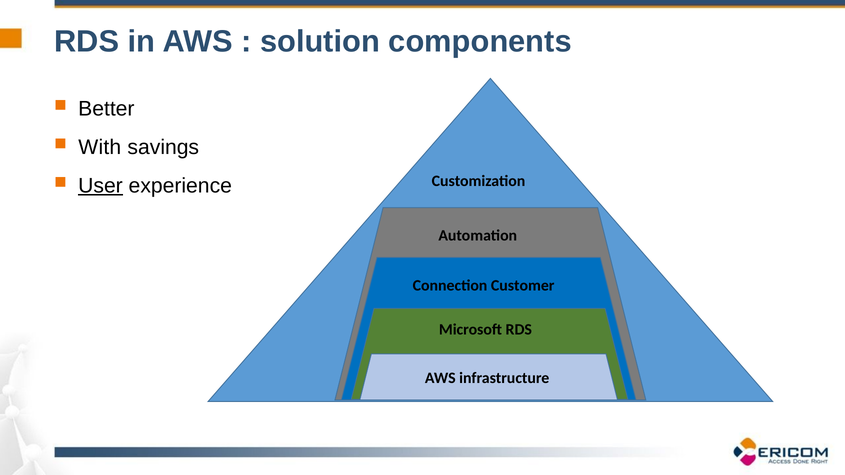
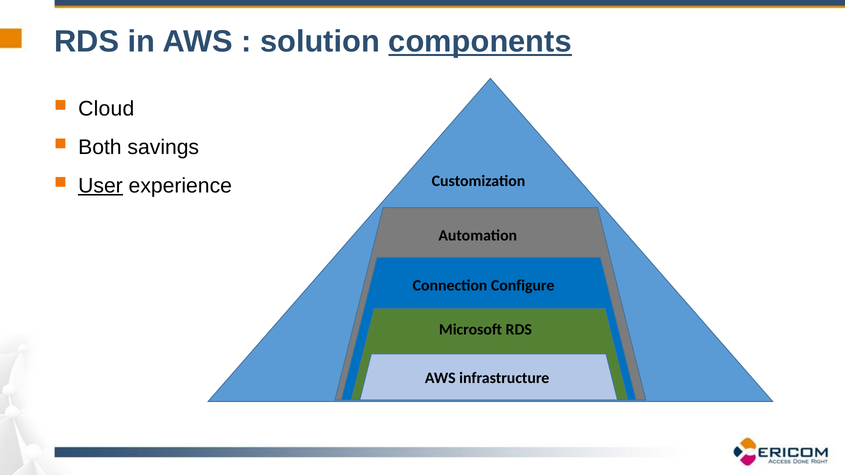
components underline: none -> present (480, 42)
Better: Better -> Cloud (106, 109)
With: With -> Both (100, 147)
Customer: Customer -> Configure (523, 286)
